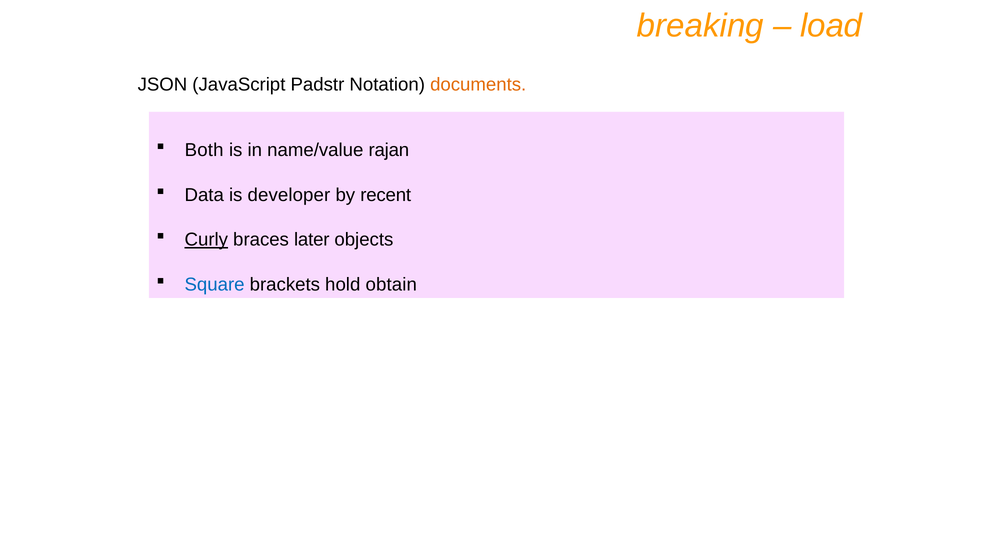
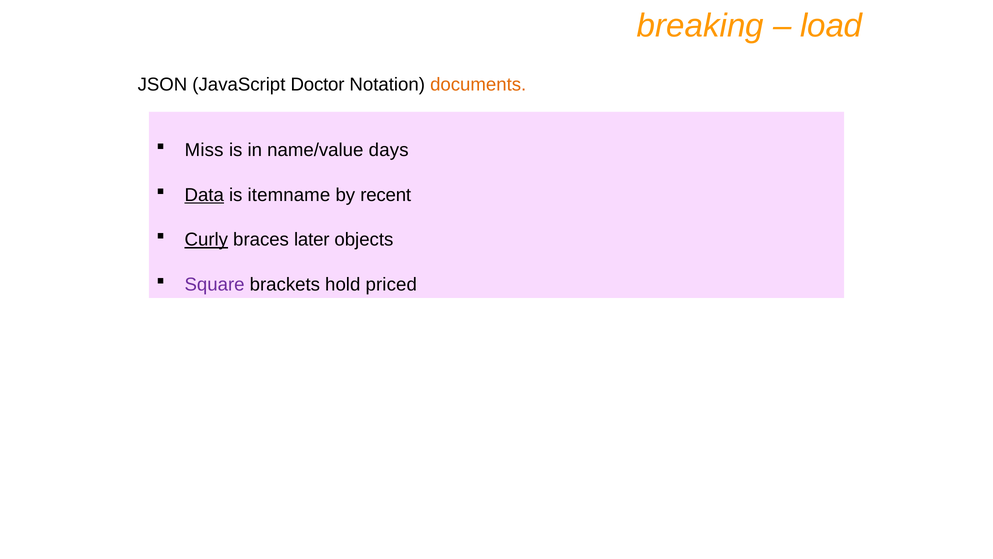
Padstr: Padstr -> Doctor (318, 84)
Both: Both -> Miss (204, 150)
rajan: rajan -> days (389, 150)
Data underline: none -> present (204, 195)
developer: developer -> itemname (289, 195)
Square colour: blue -> purple (215, 284)
obtain: obtain -> priced (391, 284)
